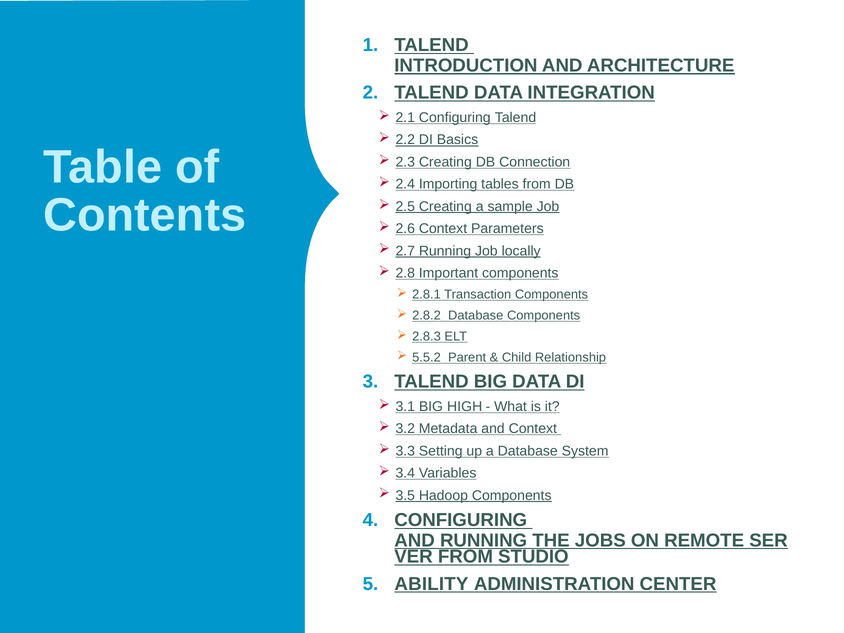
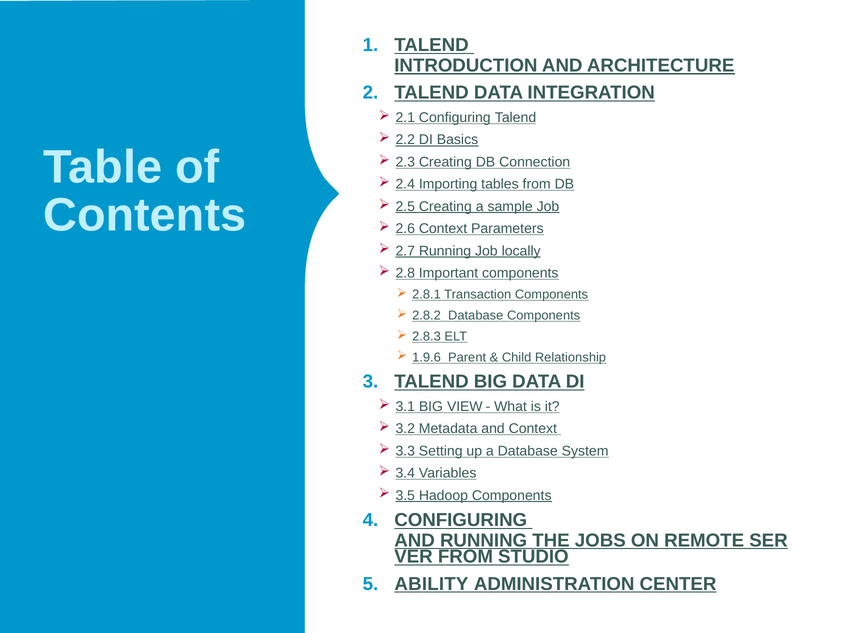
5.5.2: 5.5.2 -> 1.9.6 (427, 358)
HIGH: HIGH -> VIEW (465, 406)
